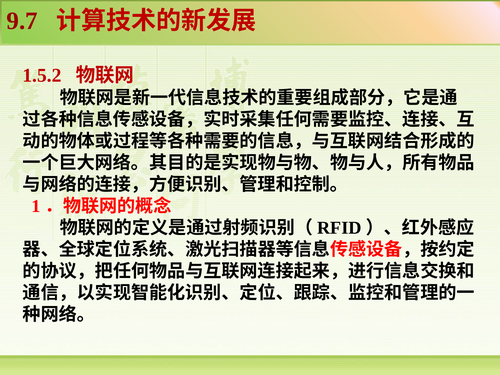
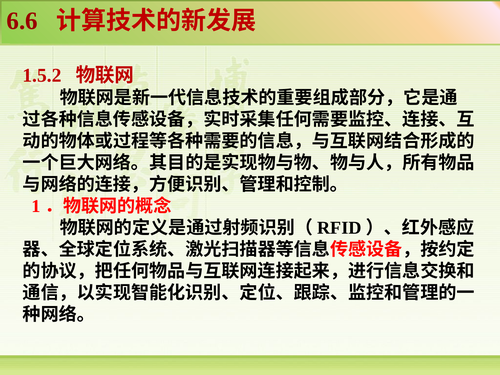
9.7: 9.7 -> 6.6 (22, 21)
